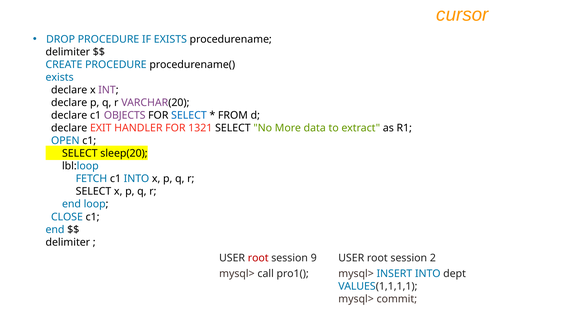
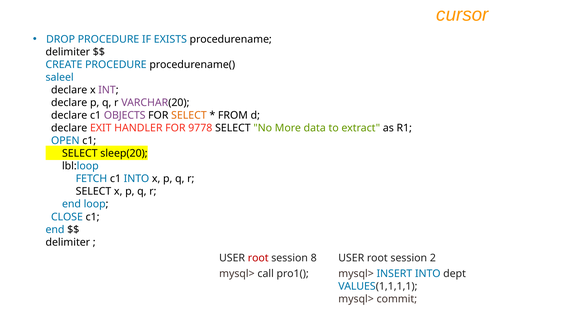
exists: exists -> saleel (60, 77)
SELECT colour: blue -> orange (189, 115)
1321: 1321 -> 9778 (200, 128)
9: 9 -> 8 (314, 258)
